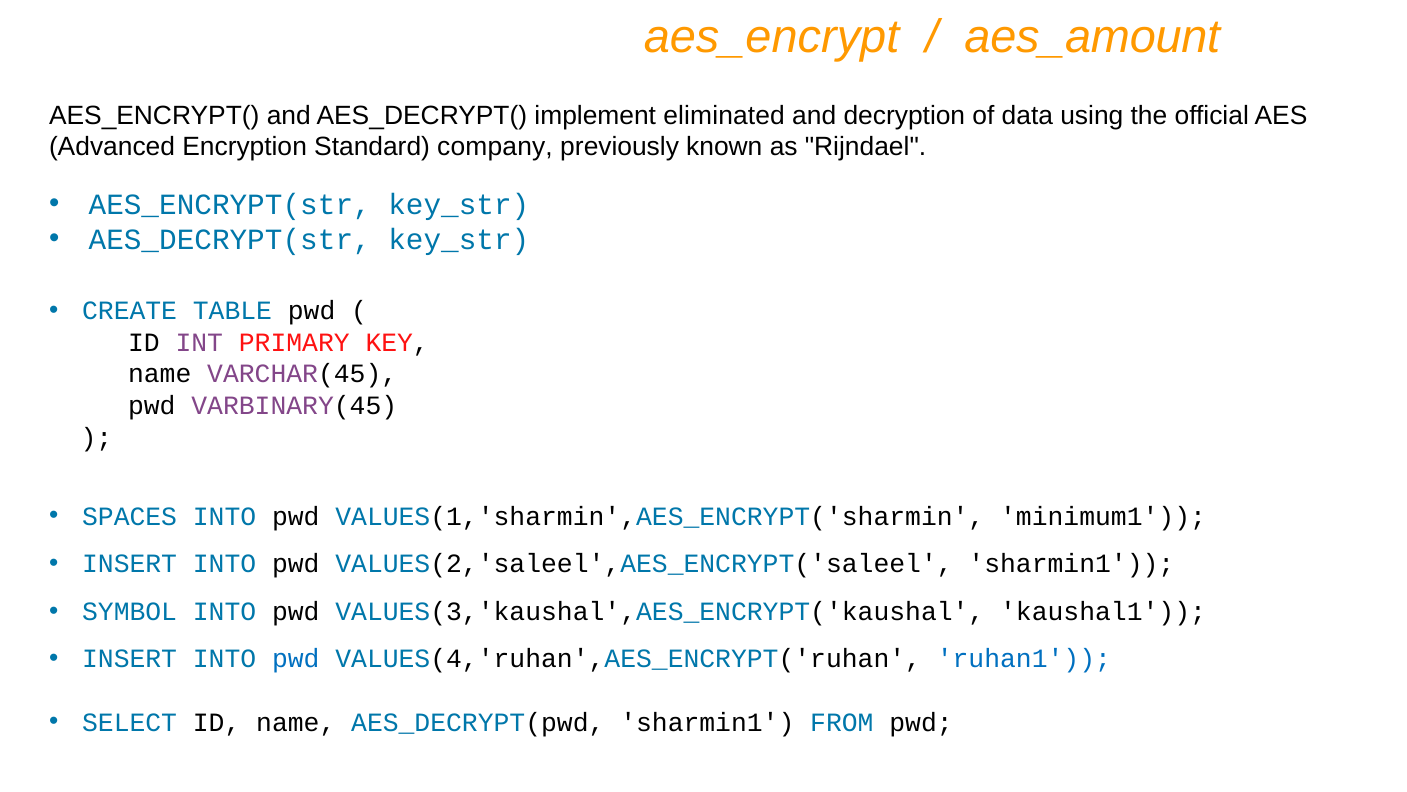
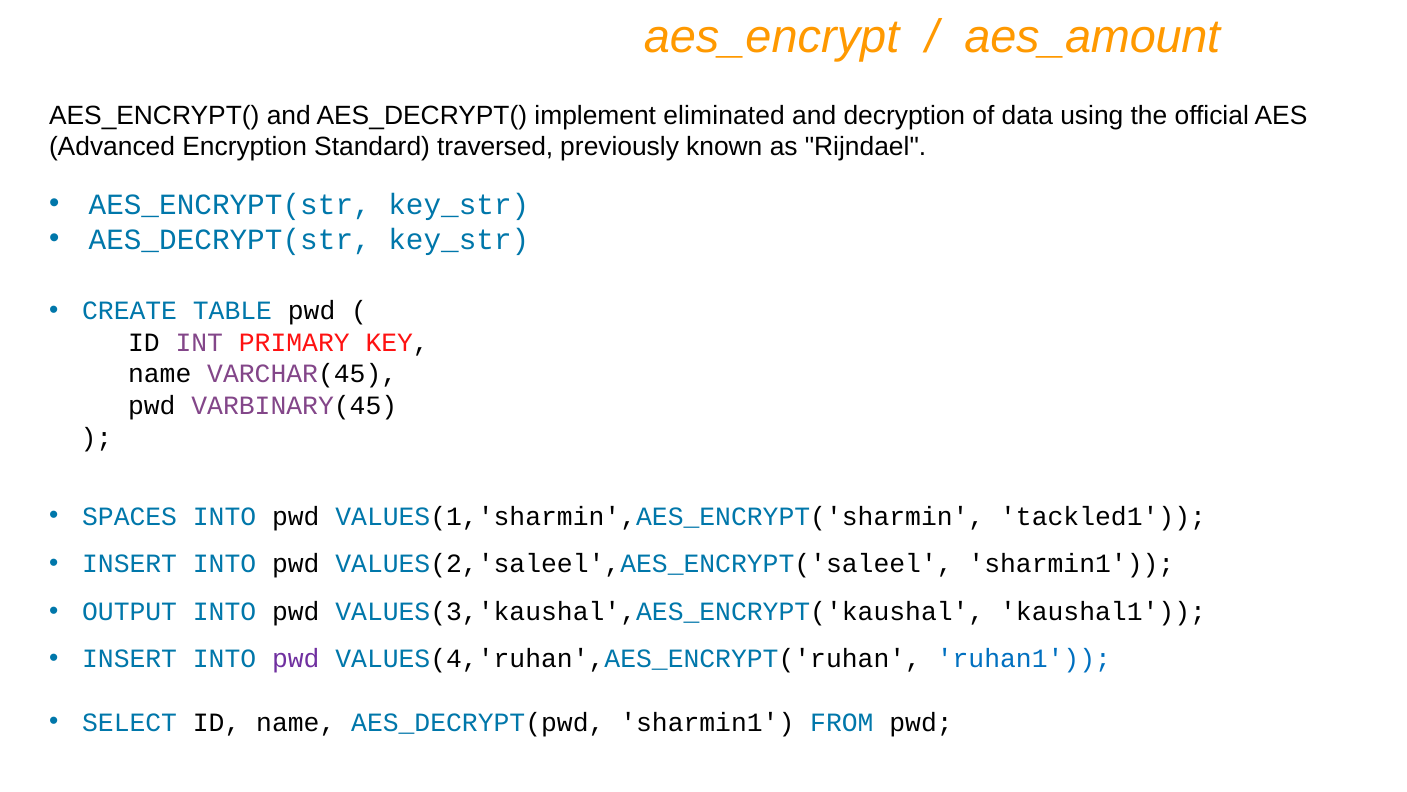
company: company -> traversed (495, 147)
minimum1: minimum1 -> tackled1 (1103, 516)
SYMBOL: SYMBOL -> OUTPUT (130, 611)
pwd colour: blue -> purple (296, 659)
